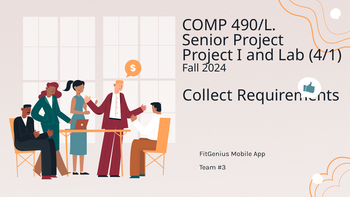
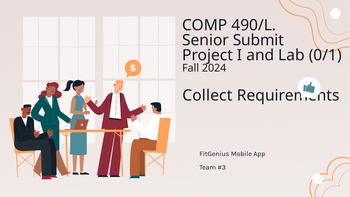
Senior Project: Project -> Submit (258, 40)
4/1: 4/1 -> 0/1 (325, 55)
